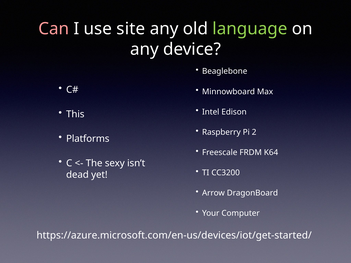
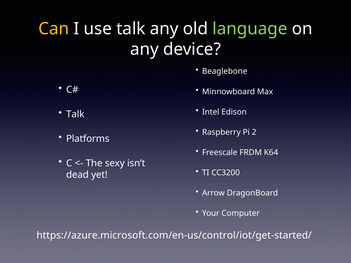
Can colour: pink -> yellow (54, 29)
use site: site -> talk (131, 29)
This: This -> Talk (75, 114)
https://azure.microsoft.com/en-us/devices/iot/get-started/: https://azure.microsoft.com/en-us/devices/iot/get-started/ -> https://azure.microsoft.com/en-us/control/iot/get-started/ (174, 236)
